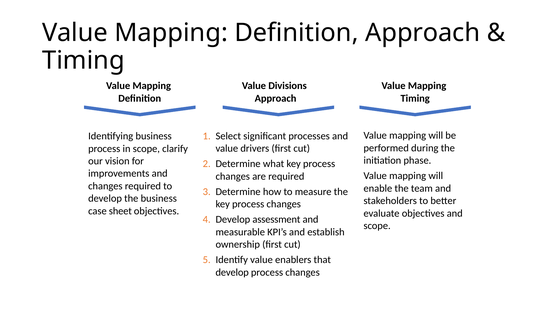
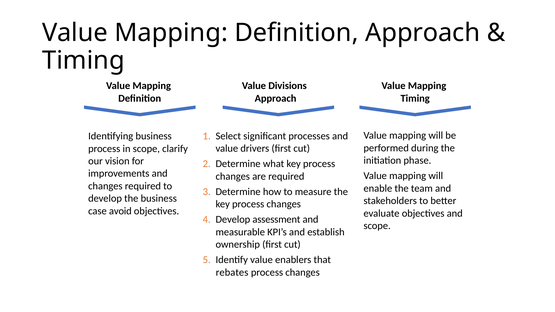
sheet: sheet -> avoid (120, 211)
develop: develop -> rebates (232, 272)
